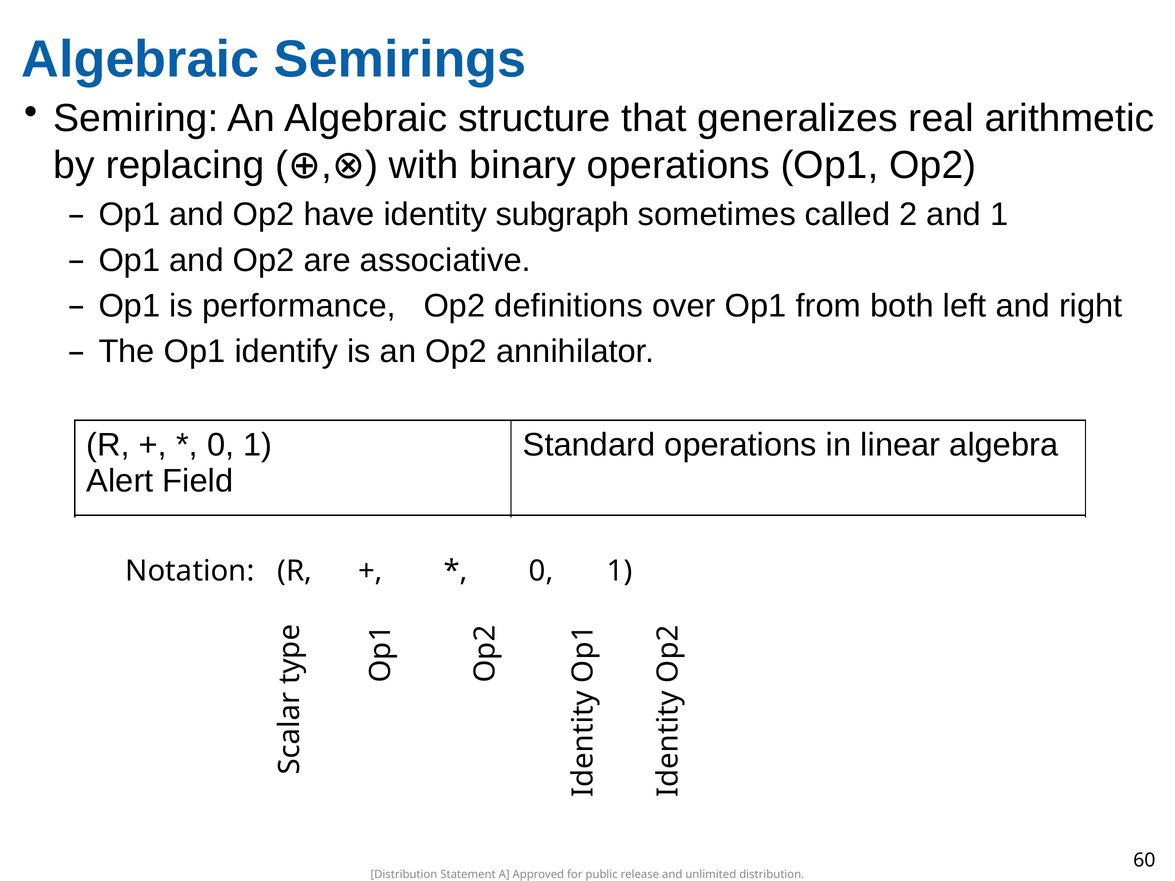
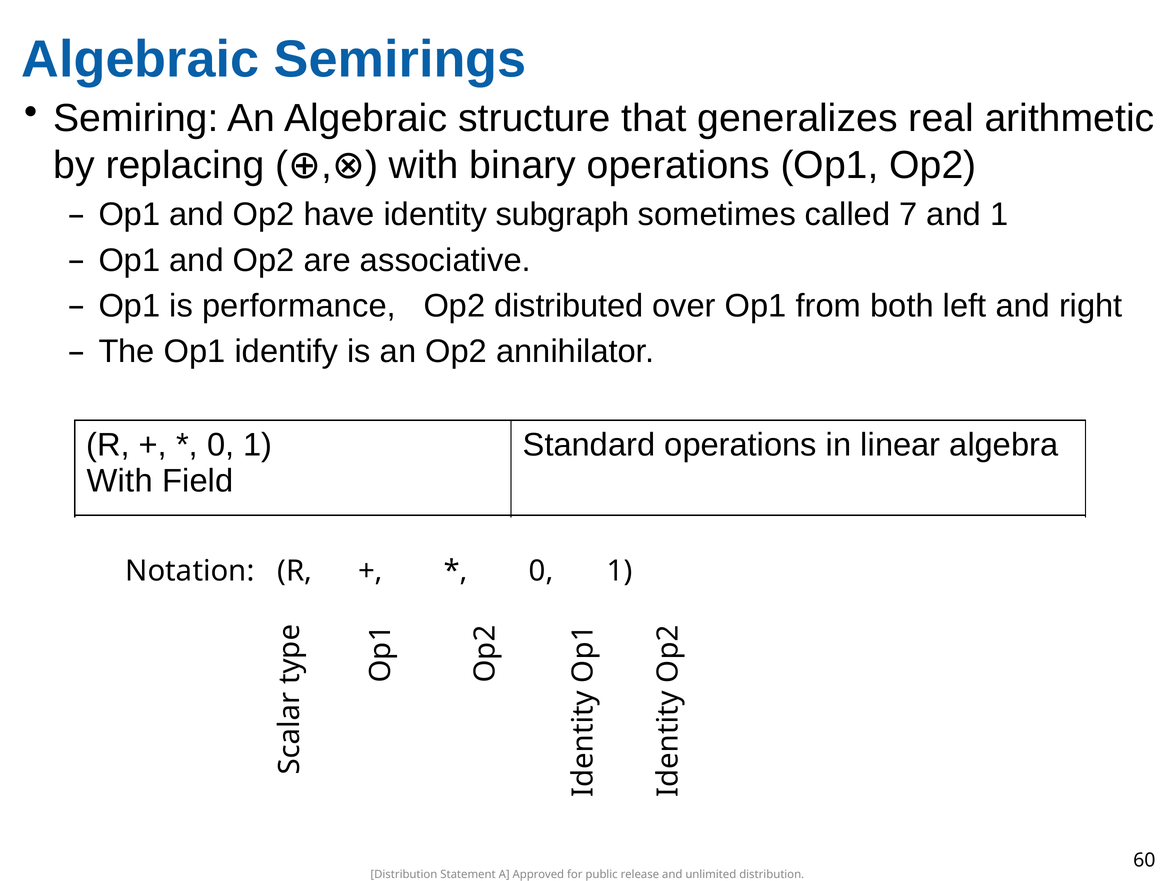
called 2: 2 -> 7 (908, 215)
definitions: definitions -> distributed (569, 306)
Alert: Alert -> With (120, 481)
